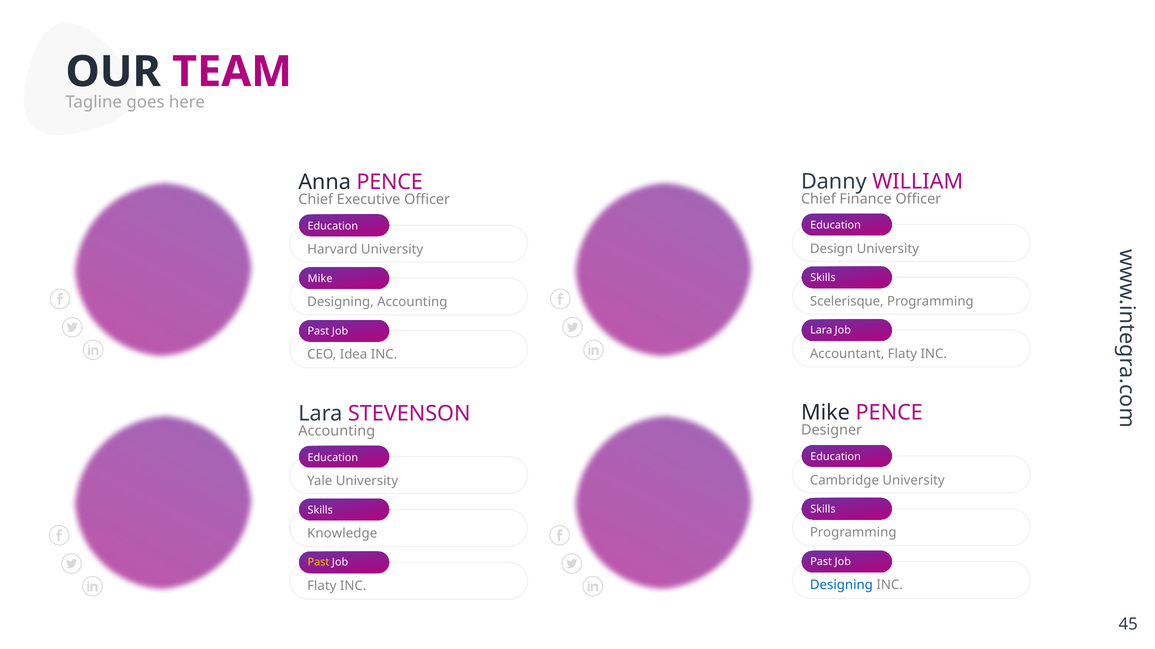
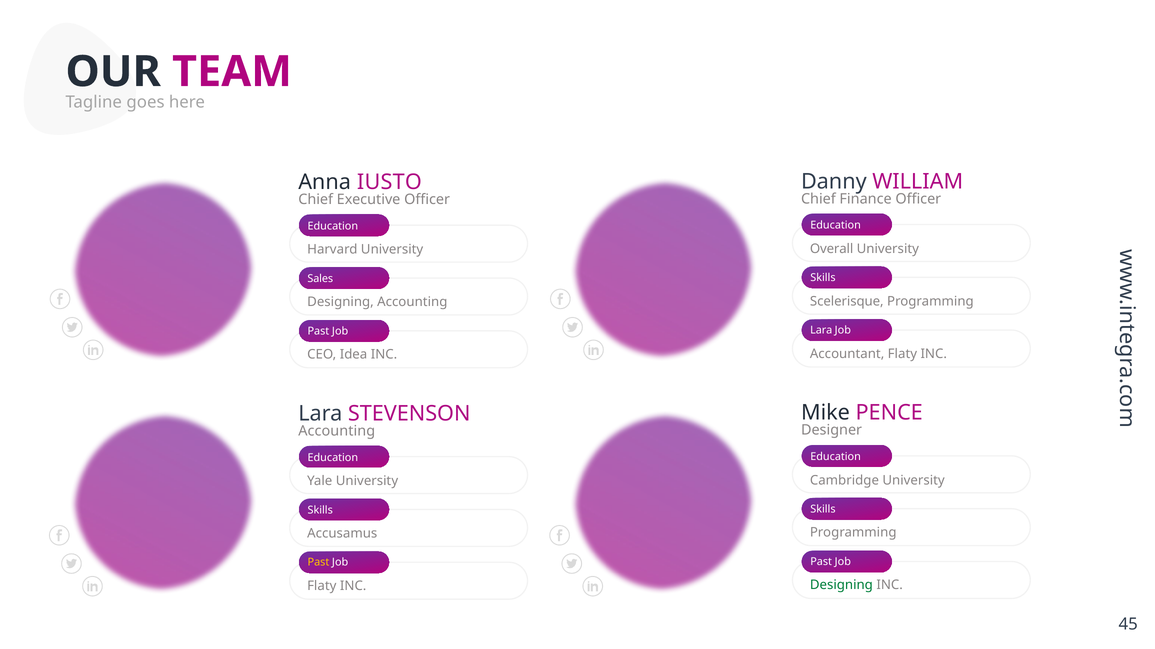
Anna PENCE: PENCE -> IUSTO (389, 182)
Design: Design -> Overall (832, 249)
Mike: Mike -> Sales (320, 279)
Knowledge: Knowledge -> Accusamus (342, 534)
Designing colour: blue -> green (841, 586)
